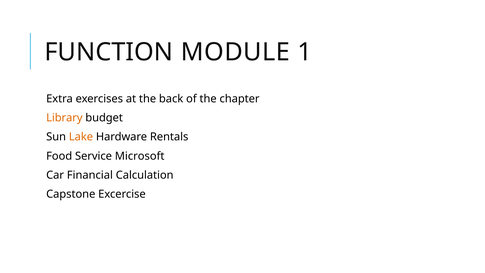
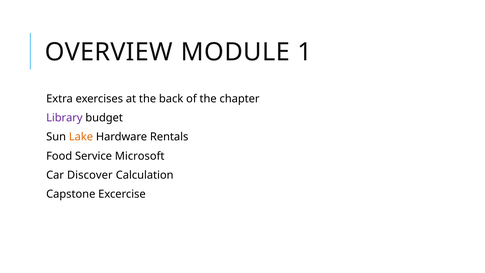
FUNCTION: FUNCTION -> OVERVIEW (109, 52)
Library colour: orange -> purple (64, 118)
Financial: Financial -> Discover (90, 175)
